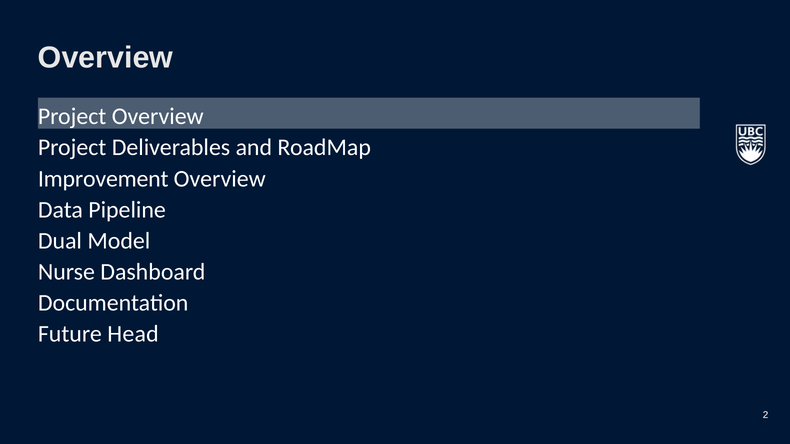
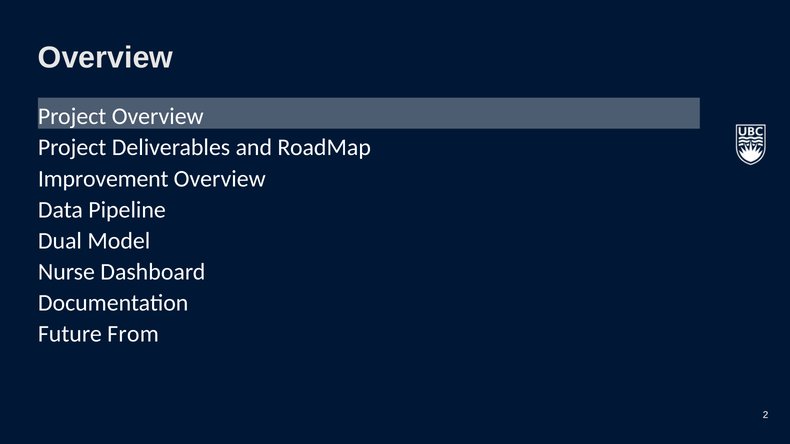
Head: Head -> From (133, 334)
